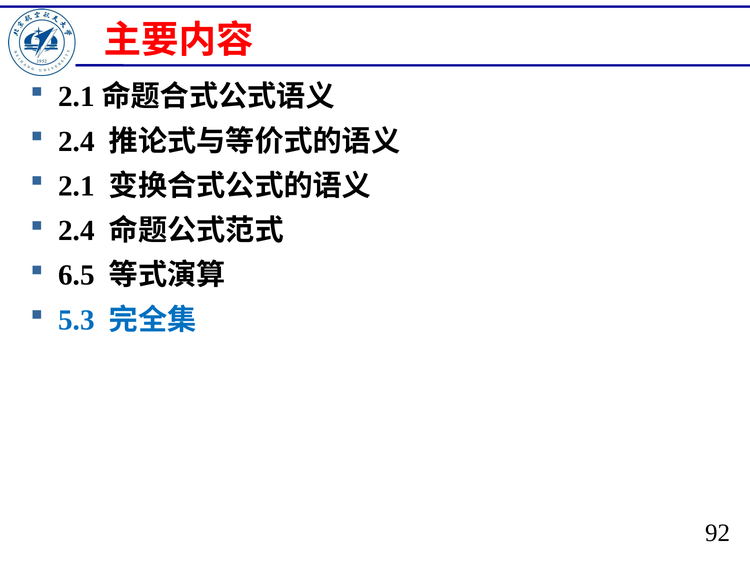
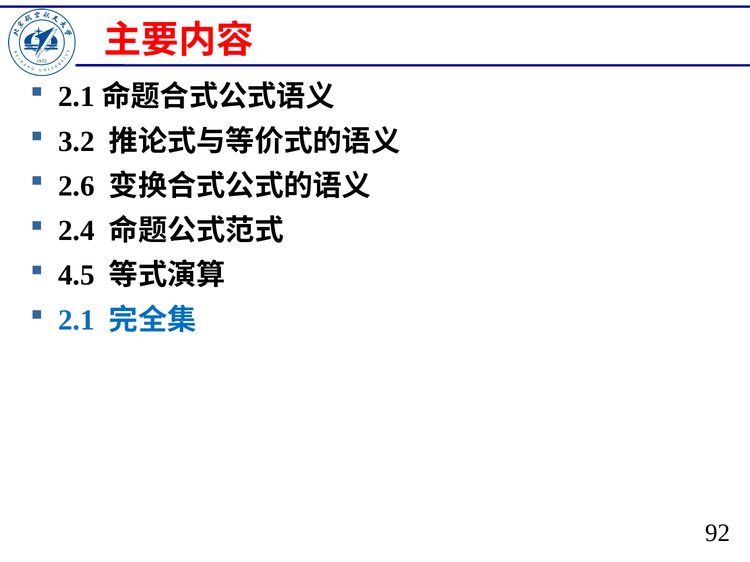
2.4: 2.4 -> 3.2 (76, 142)
2.1: 2.1 -> 2.6 (76, 186)
6.5: 6.5 -> 4.5 (76, 276)
5.3: 5.3 -> 2.1 (76, 320)
